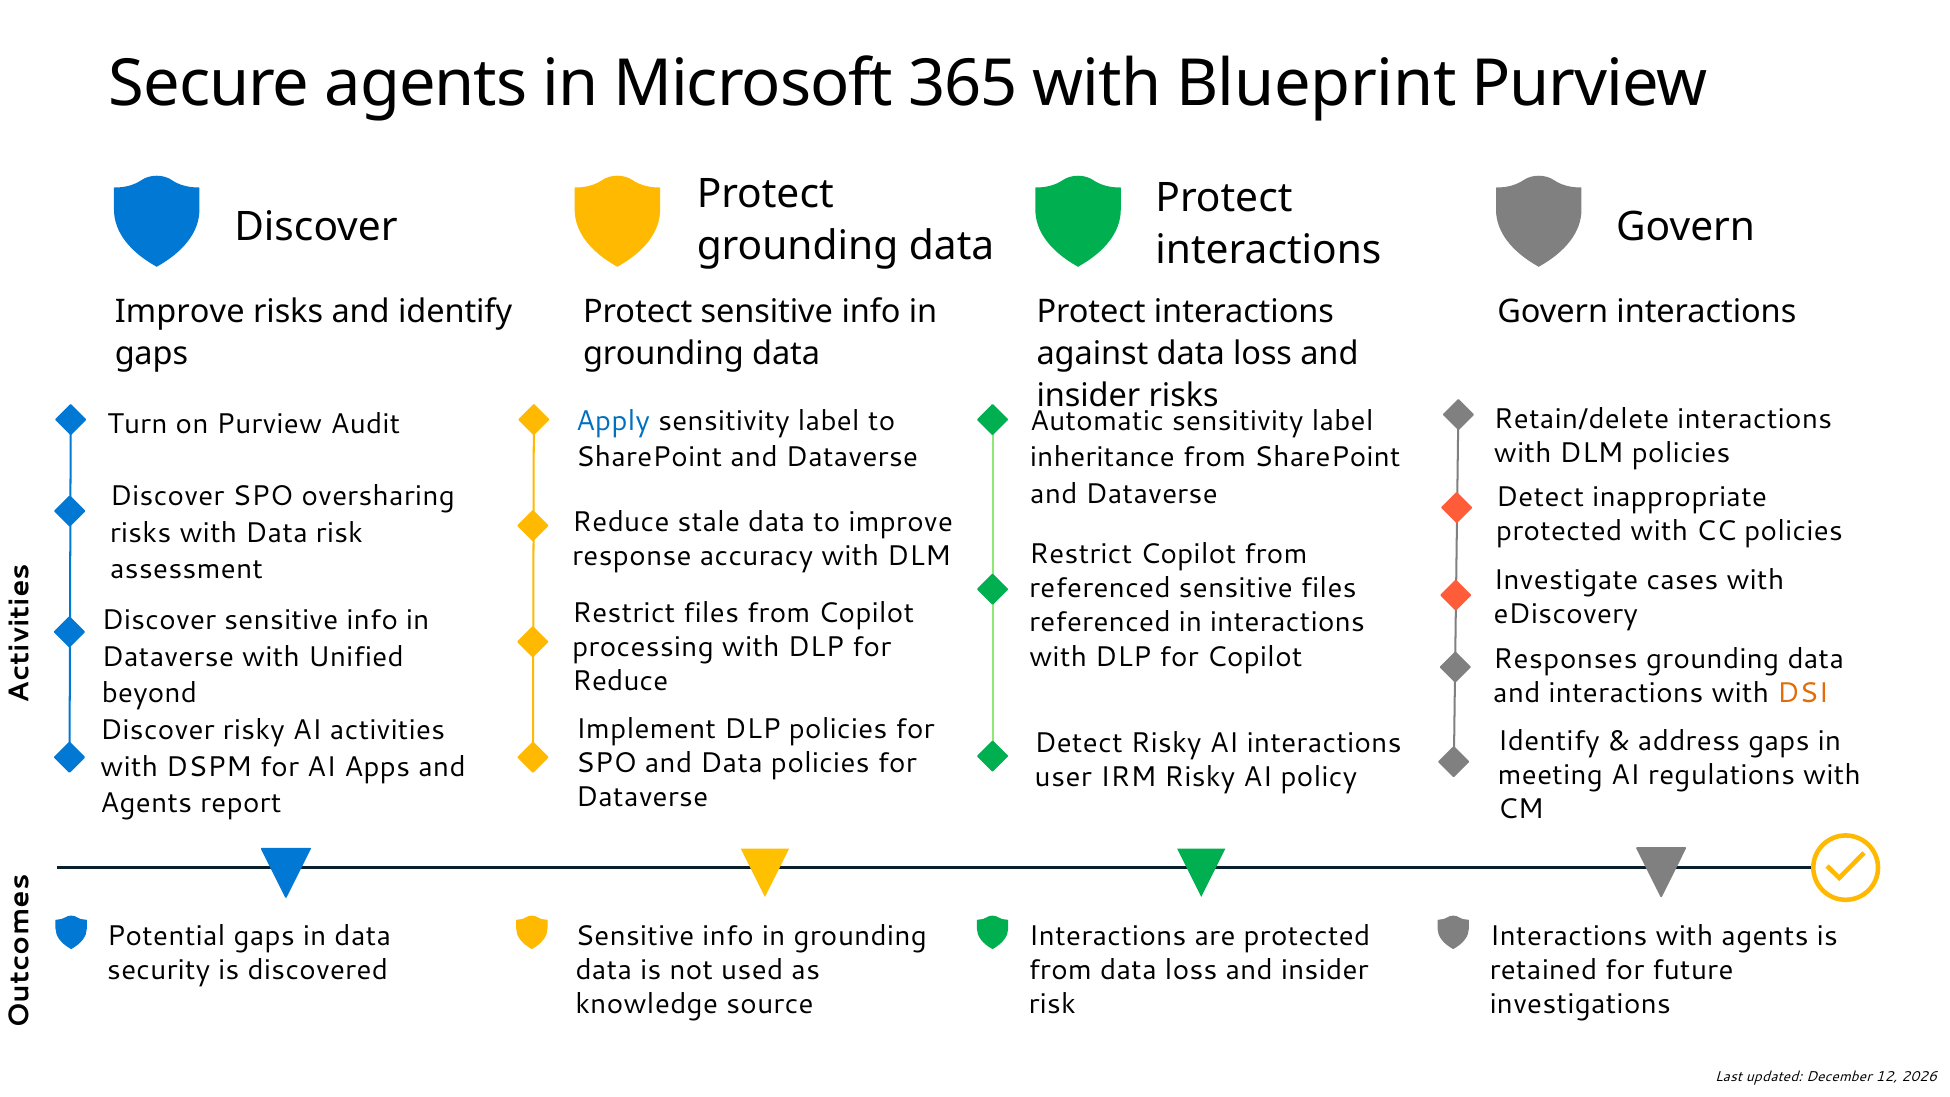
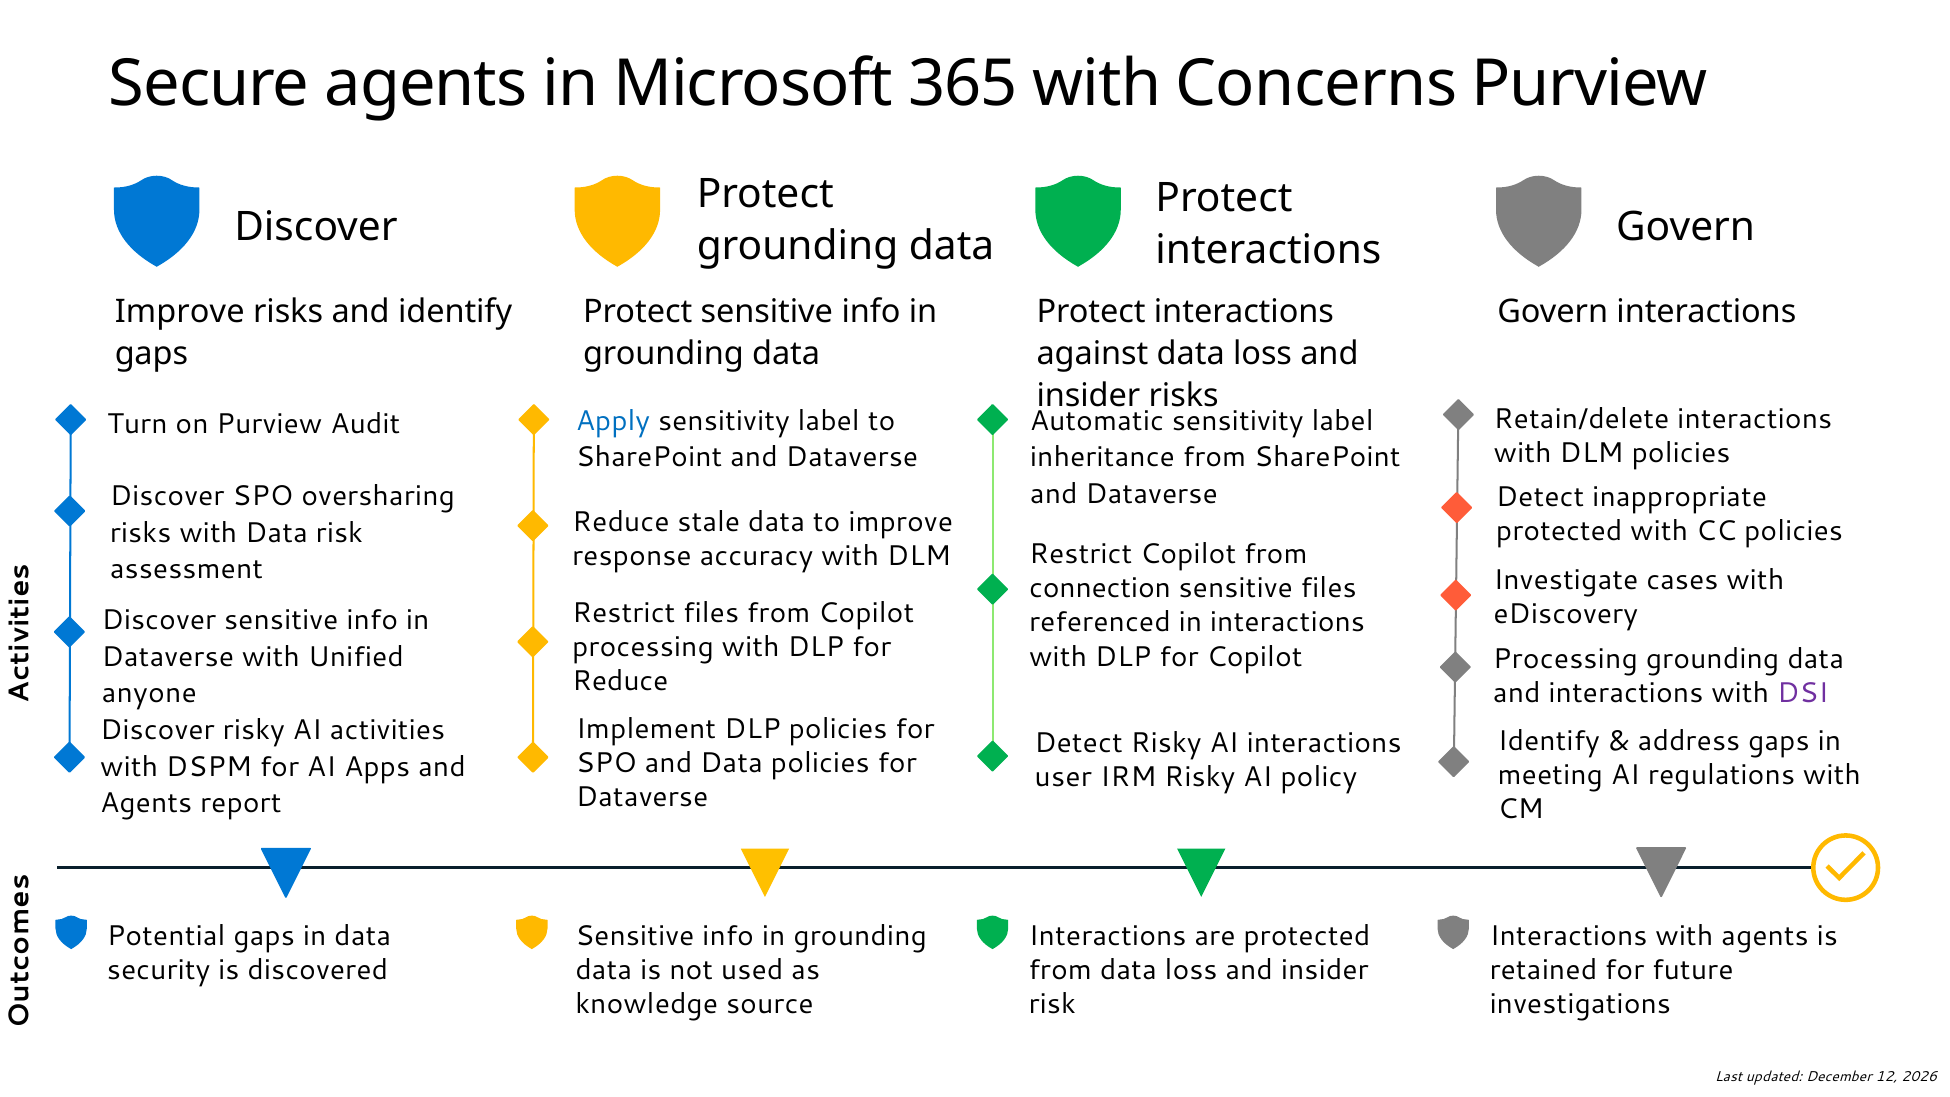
Blueprint: Blueprint -> Concerns (1316, 84)
referenced: referenced -> connection (1100, 588)
Responses: Responses -> Processing (1565, 659)
DSI colour: orange -> purple (1803, 693)
beyond: beyond -> anyone (149, 693)
